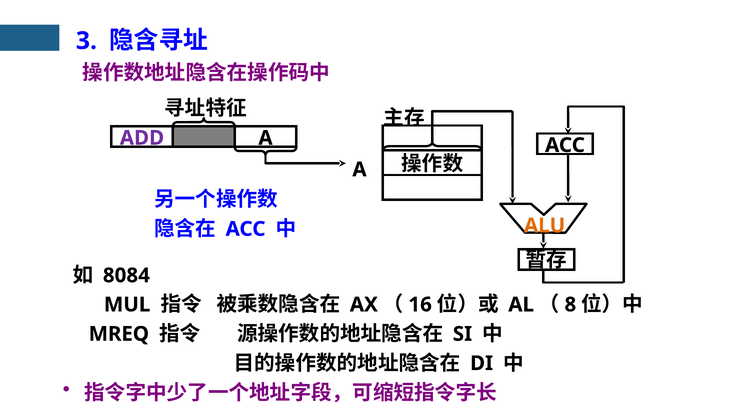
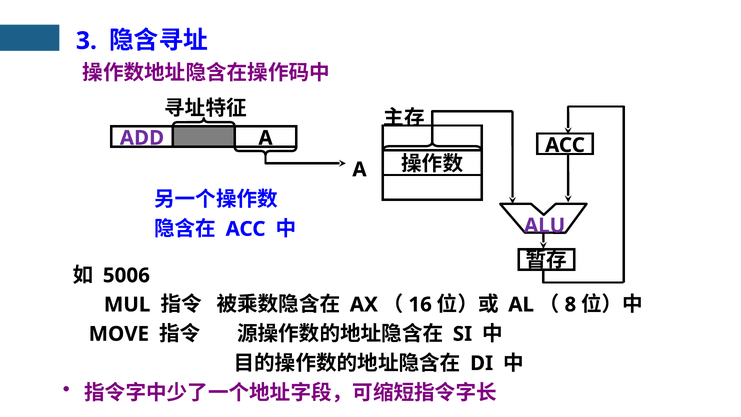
ALU colour: orange -> purple (545, 226)
8084: 8084 -> 5006 (126, 275)
MREQ: MREQ -> MOVE (119, 334)
